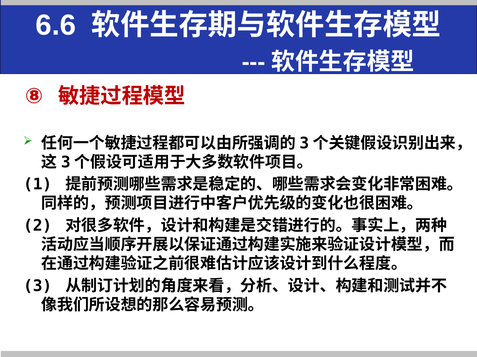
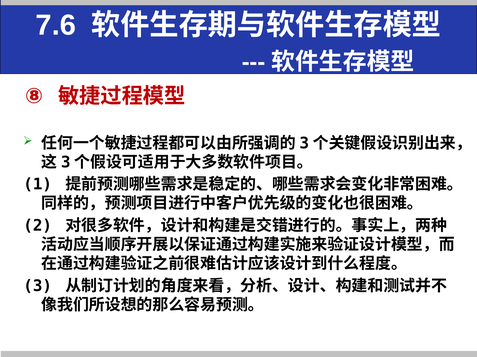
6.6: 6.6 -> 7.6 (56, 25)
